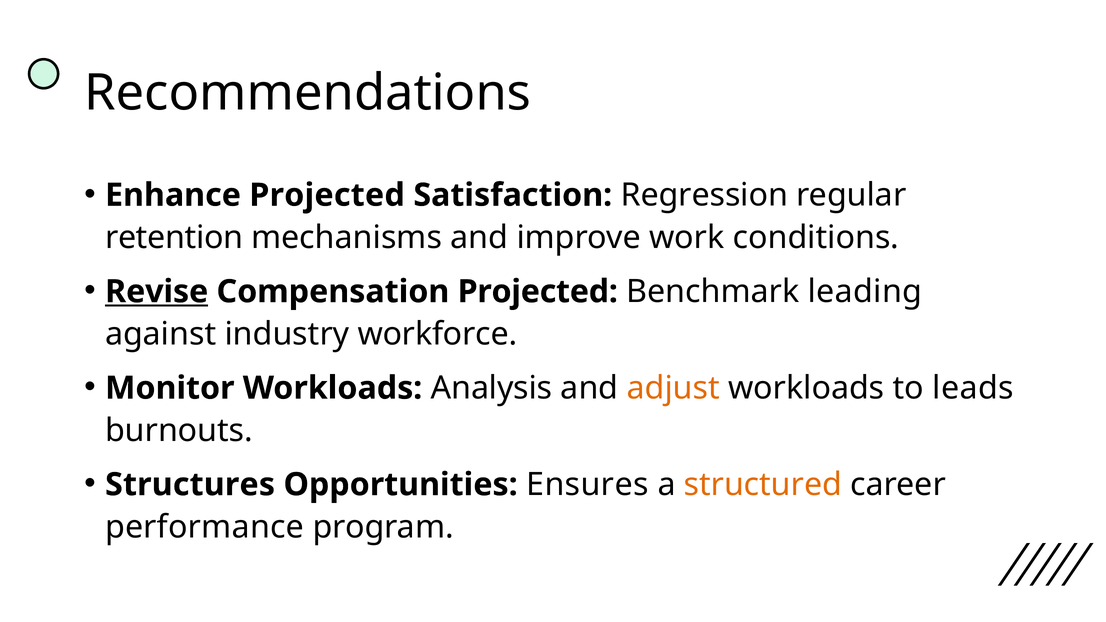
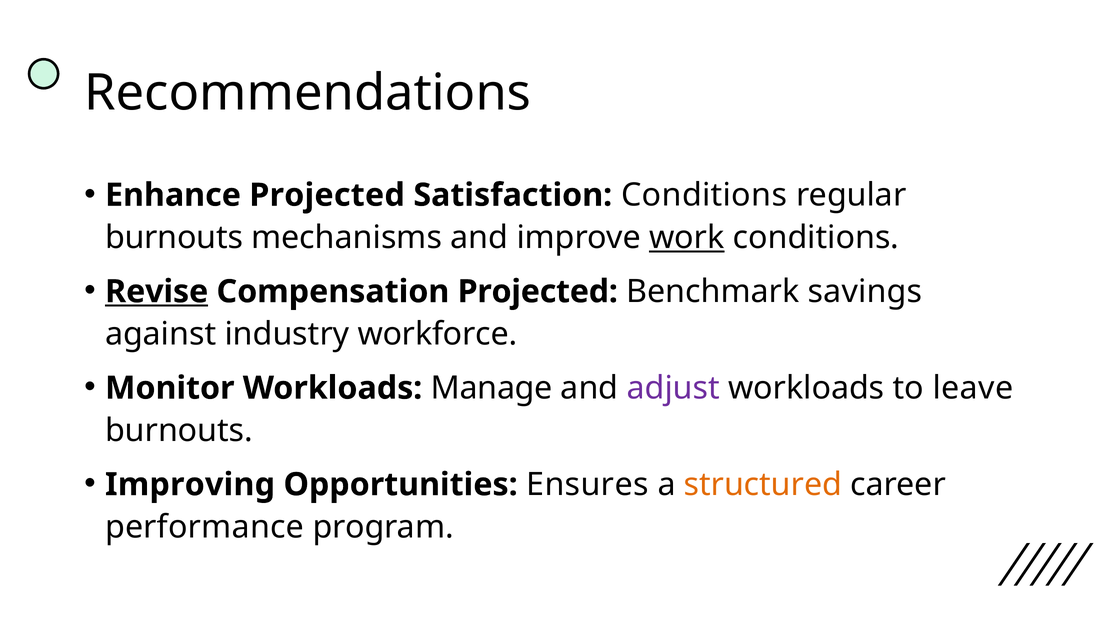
Satisfaction Regression: Regression -> Conditions (704, 195)
retention: retention -> burnouts (174, 238)
work underline: none -> present (687, 238)
leading: leading -> savings (865, 292)
Analysis: Analysis -> Manage (492, 388)
adjust colour: orange -> purple (673, 388)
leads: leads -> leave (973, 388)
Structures: Structures -> Improving (190, 485)
